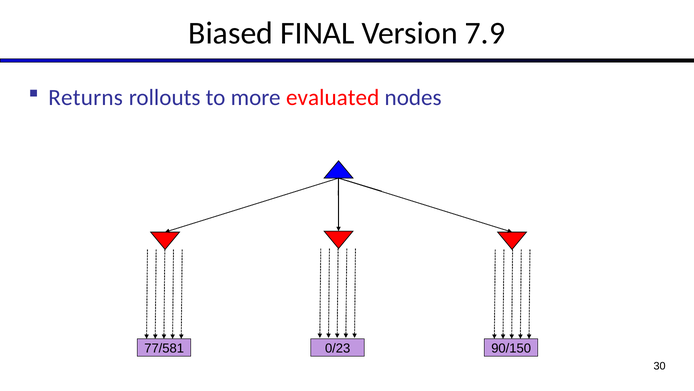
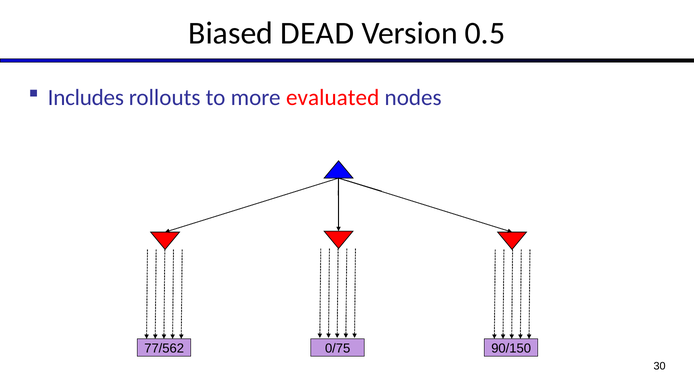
FINAL: FINAL -> DEAD (317, 33)
7.9: 7.9 -> 0.5 (485, 33)
Returns: Returns -> Includes (86, 98)
77/581: 77/581 -> 77/562 (164, 348)
0/23: 0/23 -> 0/75 (338, 348)
